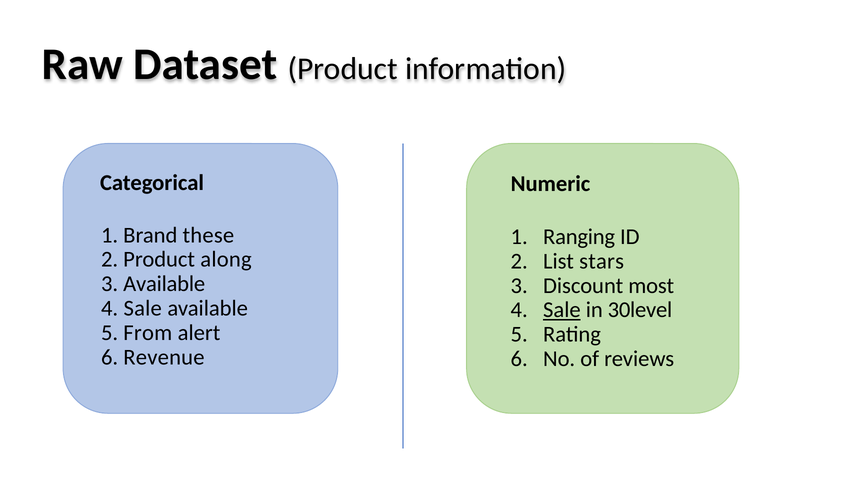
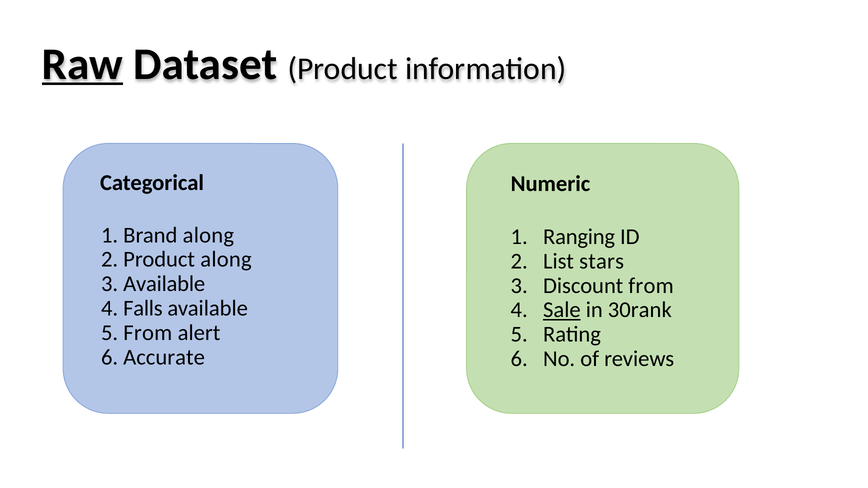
Raw underline: none -> present (82, 64)
Brand these: these -> along (208, 235)
Discount most: most -> from (651, 286)
Sale: Sale -> Falls (143, 308)
30level: 30level -> 30rank (640, 310)
Revenue: Revenue -> Accurate (164, 357)
